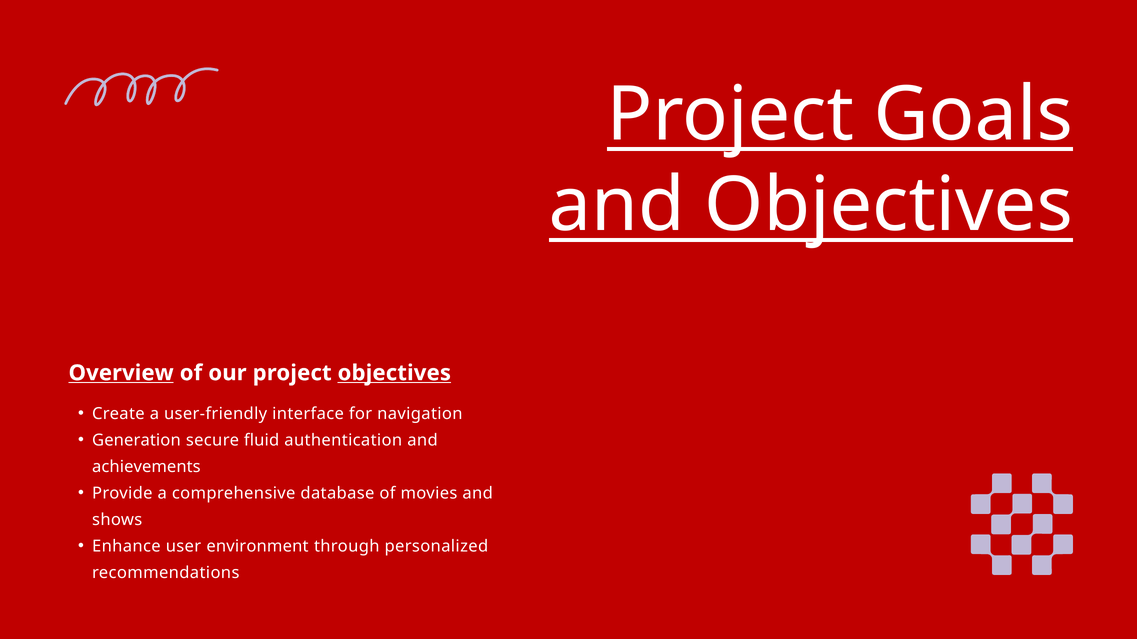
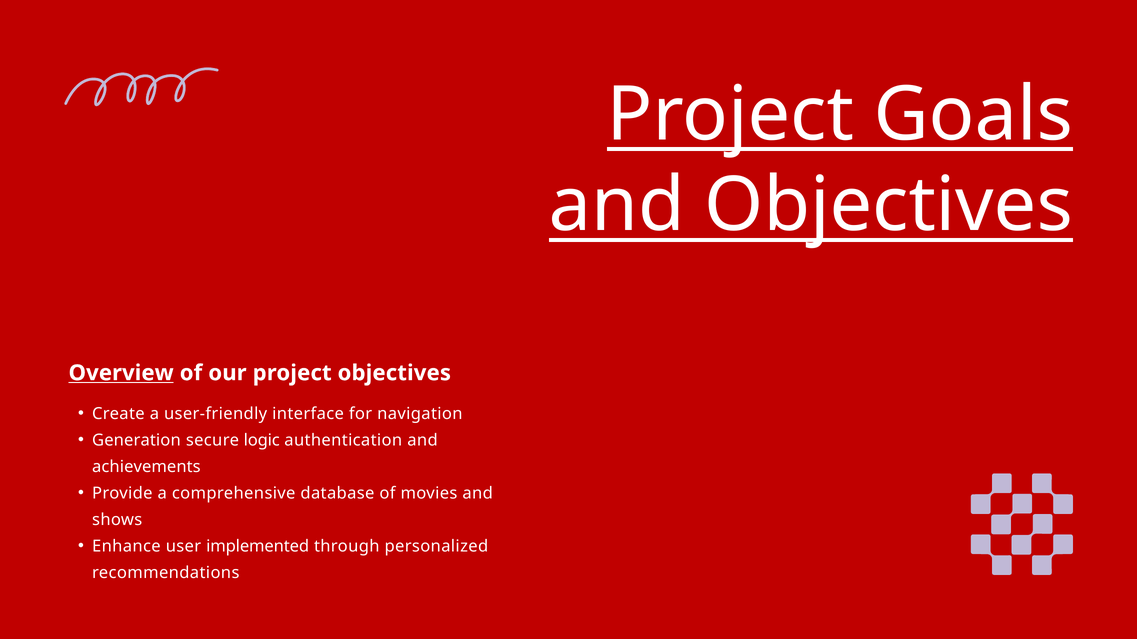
objectives underline: present -> none (394, 373)
fluid: fluid -> logic (262, 441)
environment: environment -> implemented (258, 547)
